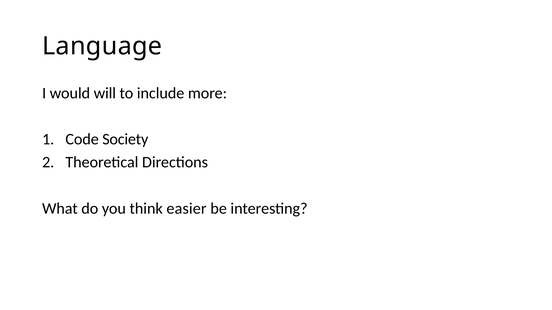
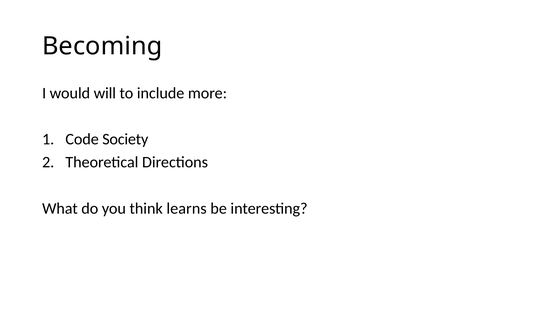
Language: Language -> Becoming (102, 46)
easier: easier -> learns (187, 209)
